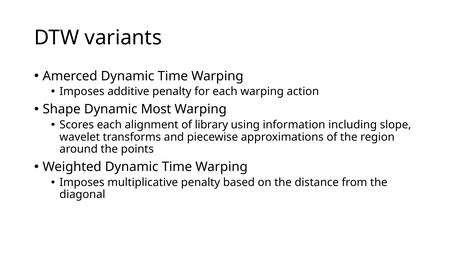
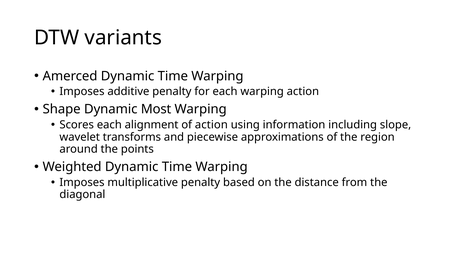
of library: library -> action (211, 125)
